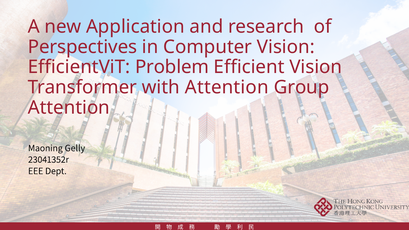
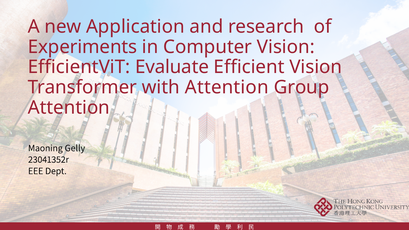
Perspectives: Perspectives -> Experiments (82, 47)
Problem: Problem -> Evaluate (172, 67)
